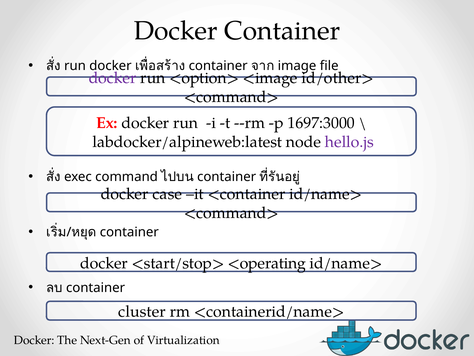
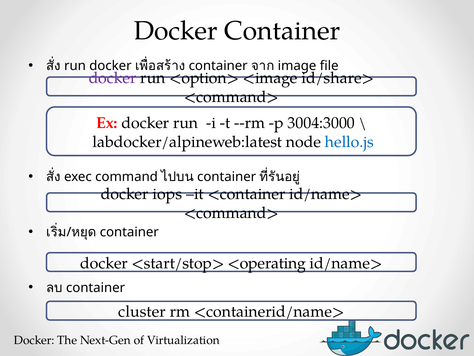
id/other>: id/other> -> id/share> (338, 78)
1697:3000: 1697:3000 -> 3004:3000 (321, 123)
hello.js colour: purple -> blue (349, 142)
case: case -> iops (167, 194)
